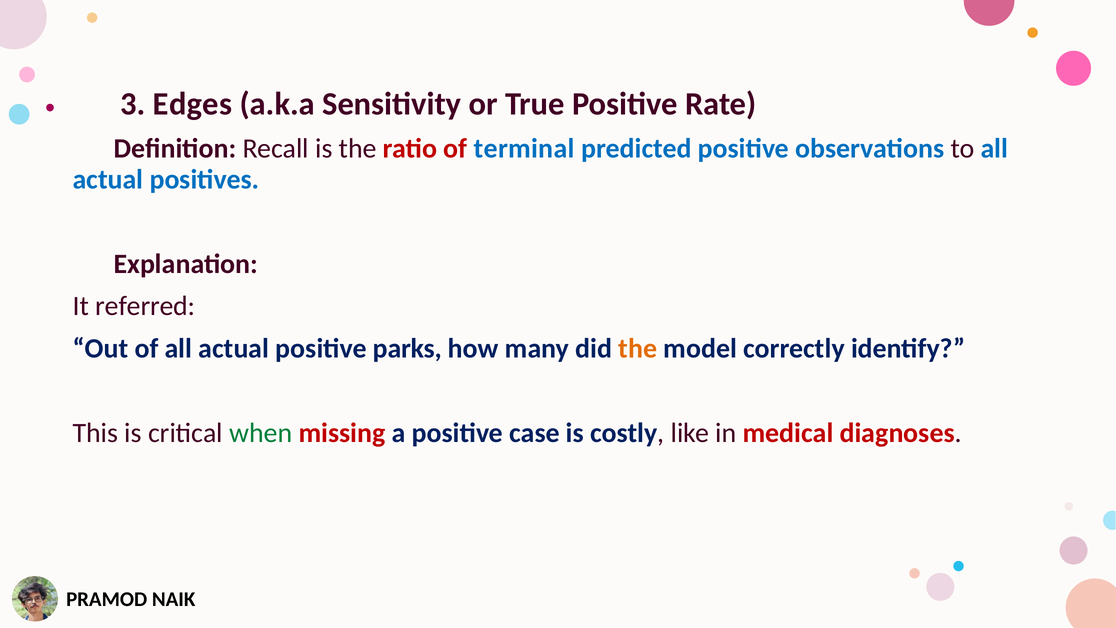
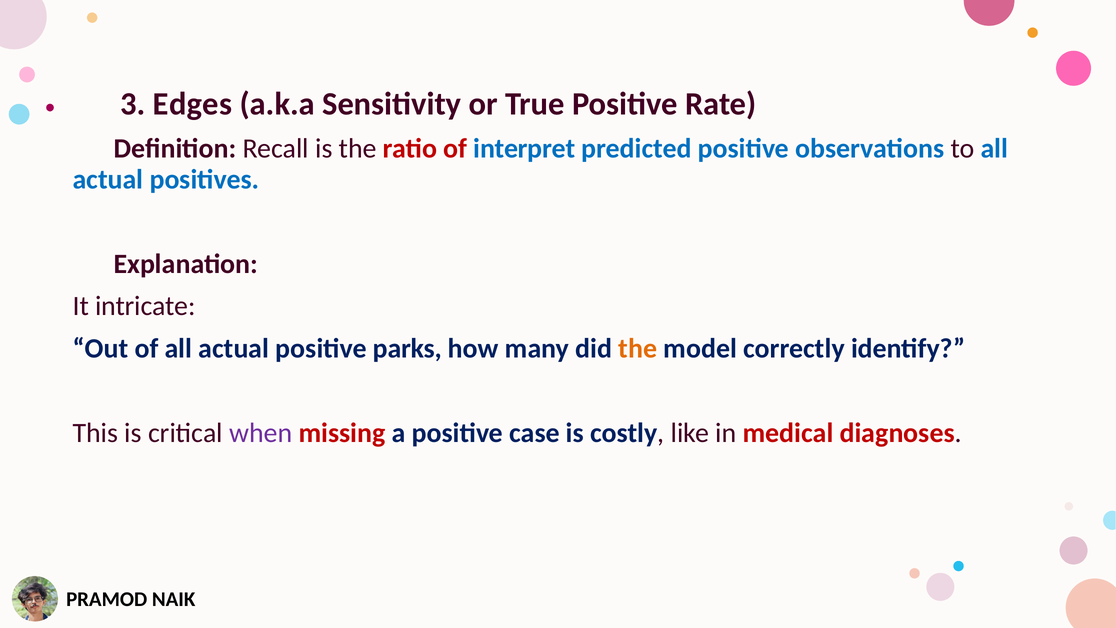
terminal: terminal -> interpret (524, 149)
referred: referred -> intricate (145, 306)
when colour: green -> purple (261, 433)
